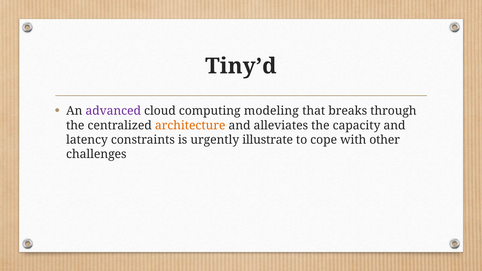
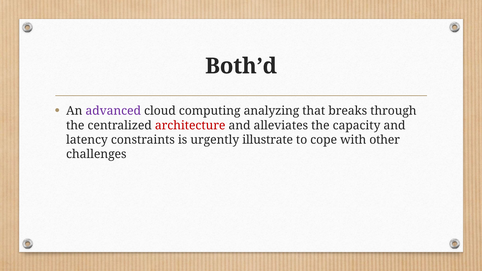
Tiny’d: Tiny’d -> Both’d (241, 66)
modeling: modeling -> analyzing (271, 111)
architecture colour: orange -> red (190, 125)
